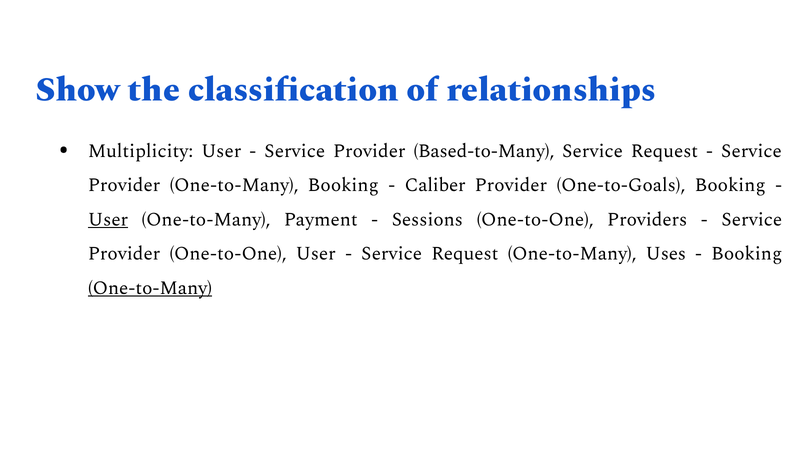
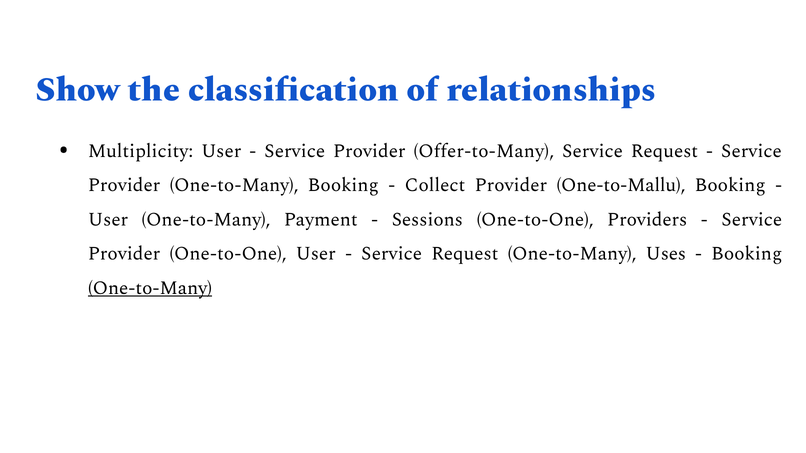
Based-to-Many: Based-to-Many -> Offer-to-Many (484, 151)
Caliber: Caliber -> Collect (435, 185)
One-to-Goals: One-to-Goals -> One-to-Mallu (621, 185)
User underline: present -> none (108, 220)
